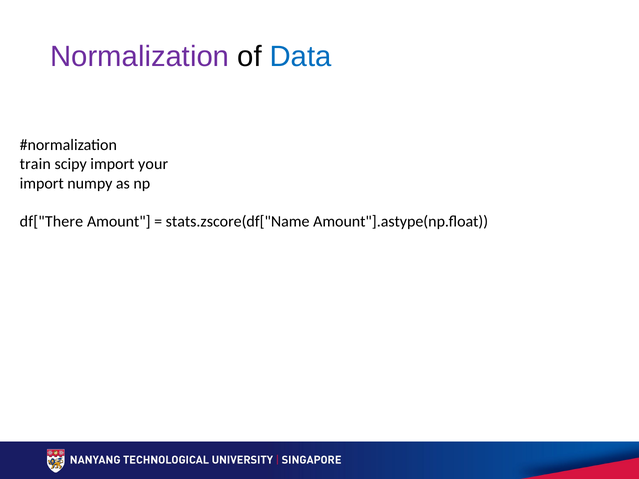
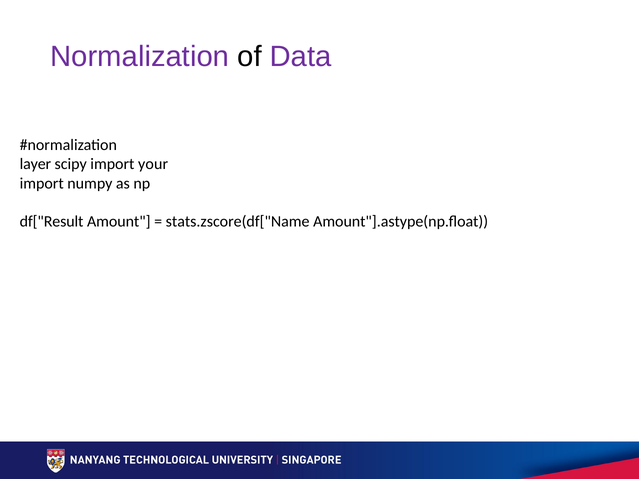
Data colour: blue -> purple (301, 57)
train: train -> layer (35, 164)
df["There: df["There -> df["Result (52, 222)
